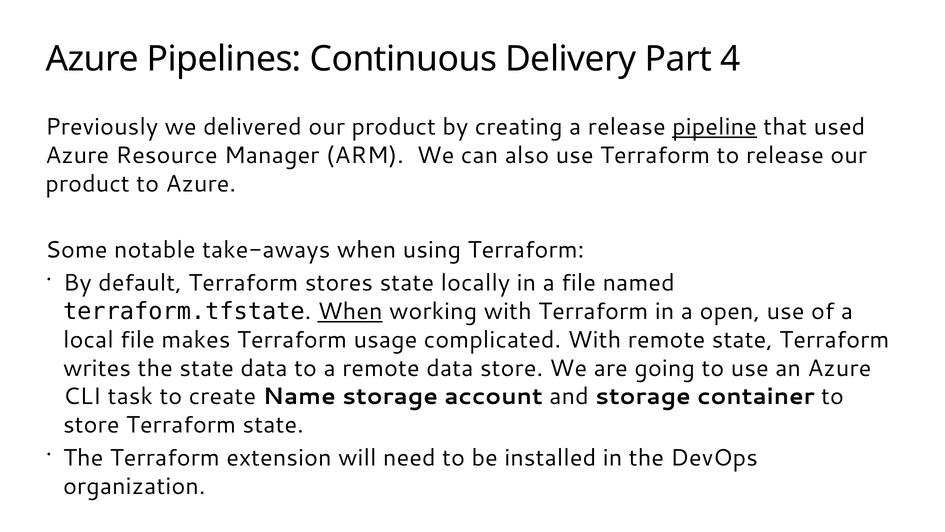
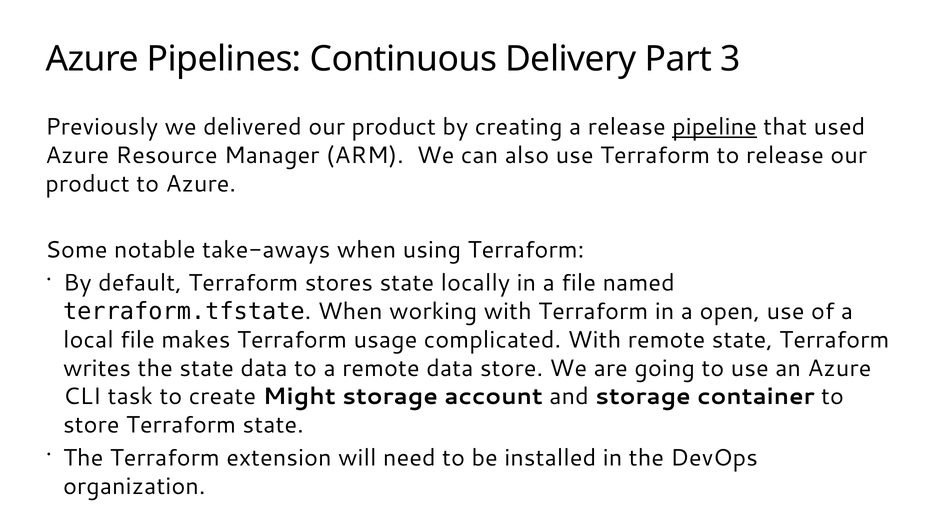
4: 4 -> 3 (730, 59)
When underline: present -> none (350, 311)
Name: Name -> Might (299, 396)
